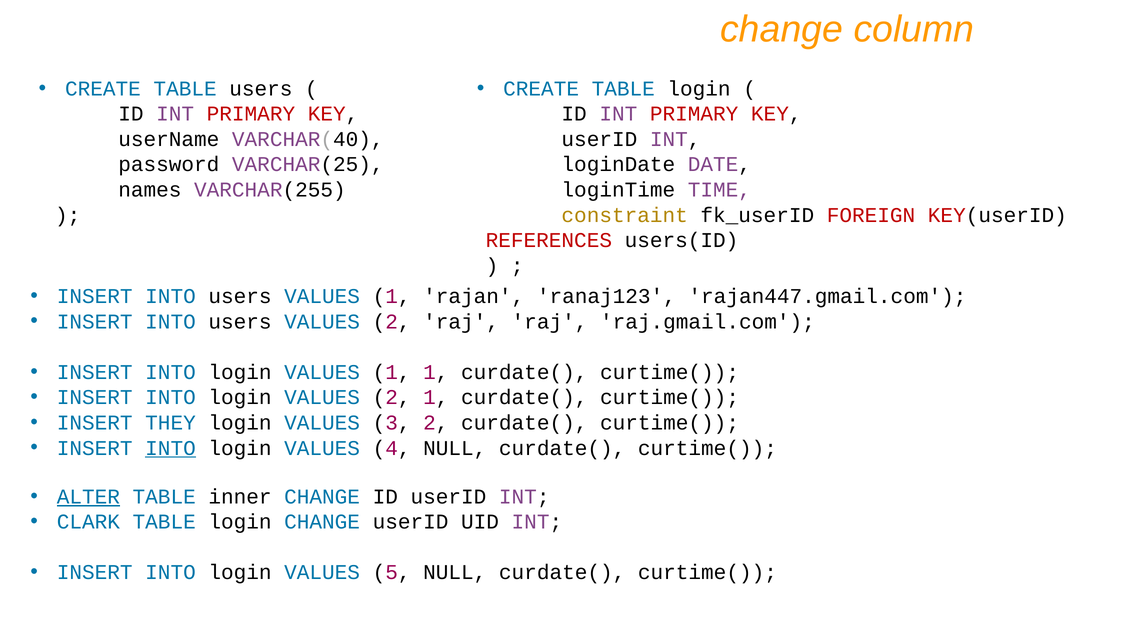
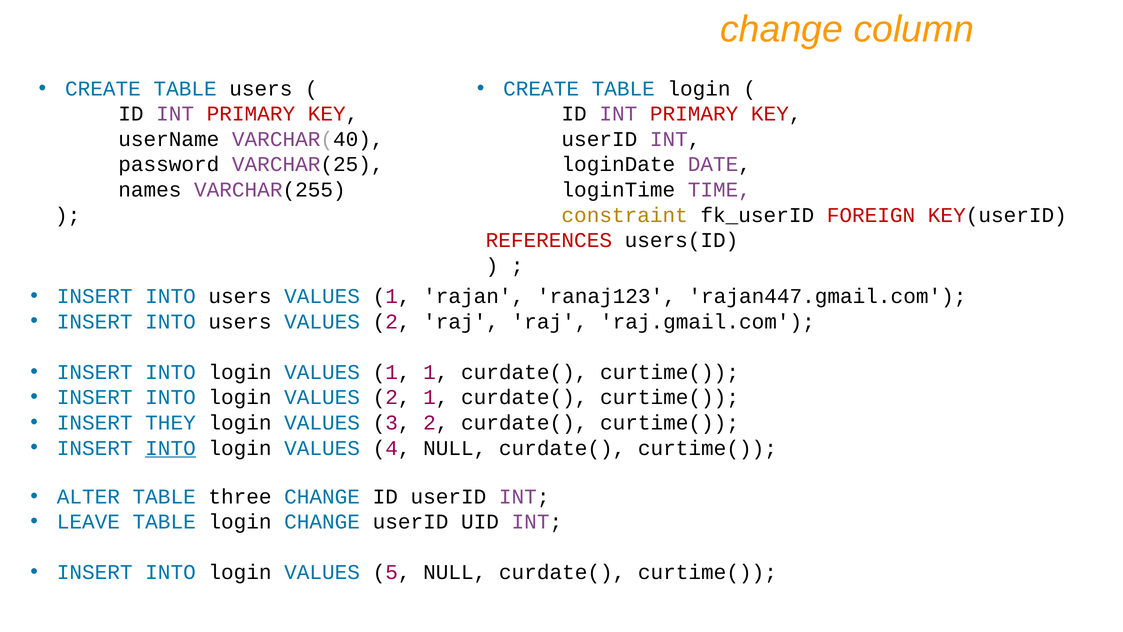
ALTER underline: present -> none (88, 496)
inner: inner -> three (240, 496)
CLARK: CLARK -> LEAVE (88, 522)
